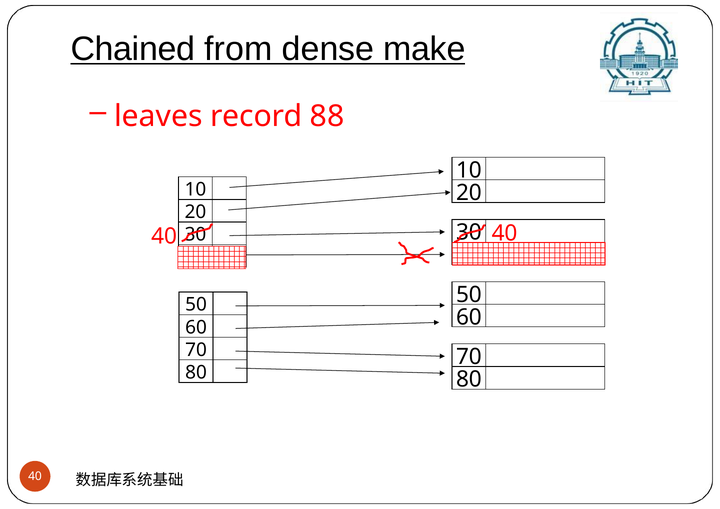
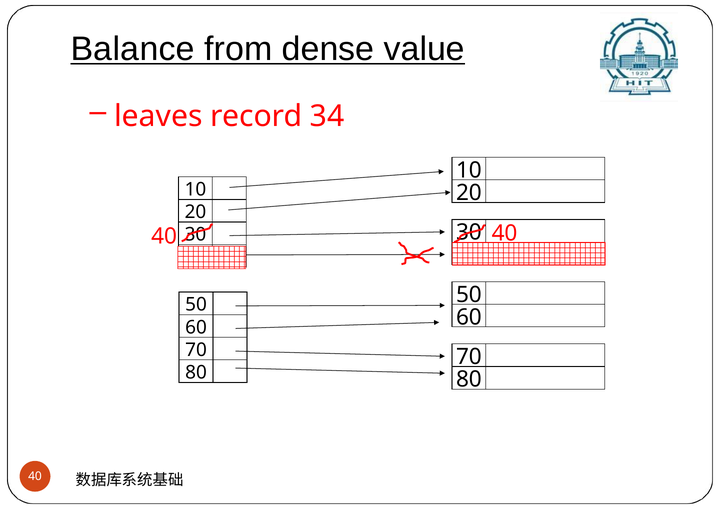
Chained: Chained -> Balance (133, 49)
make: make -> value (424, 49)
88: 88 -> 34 (327, 116)
